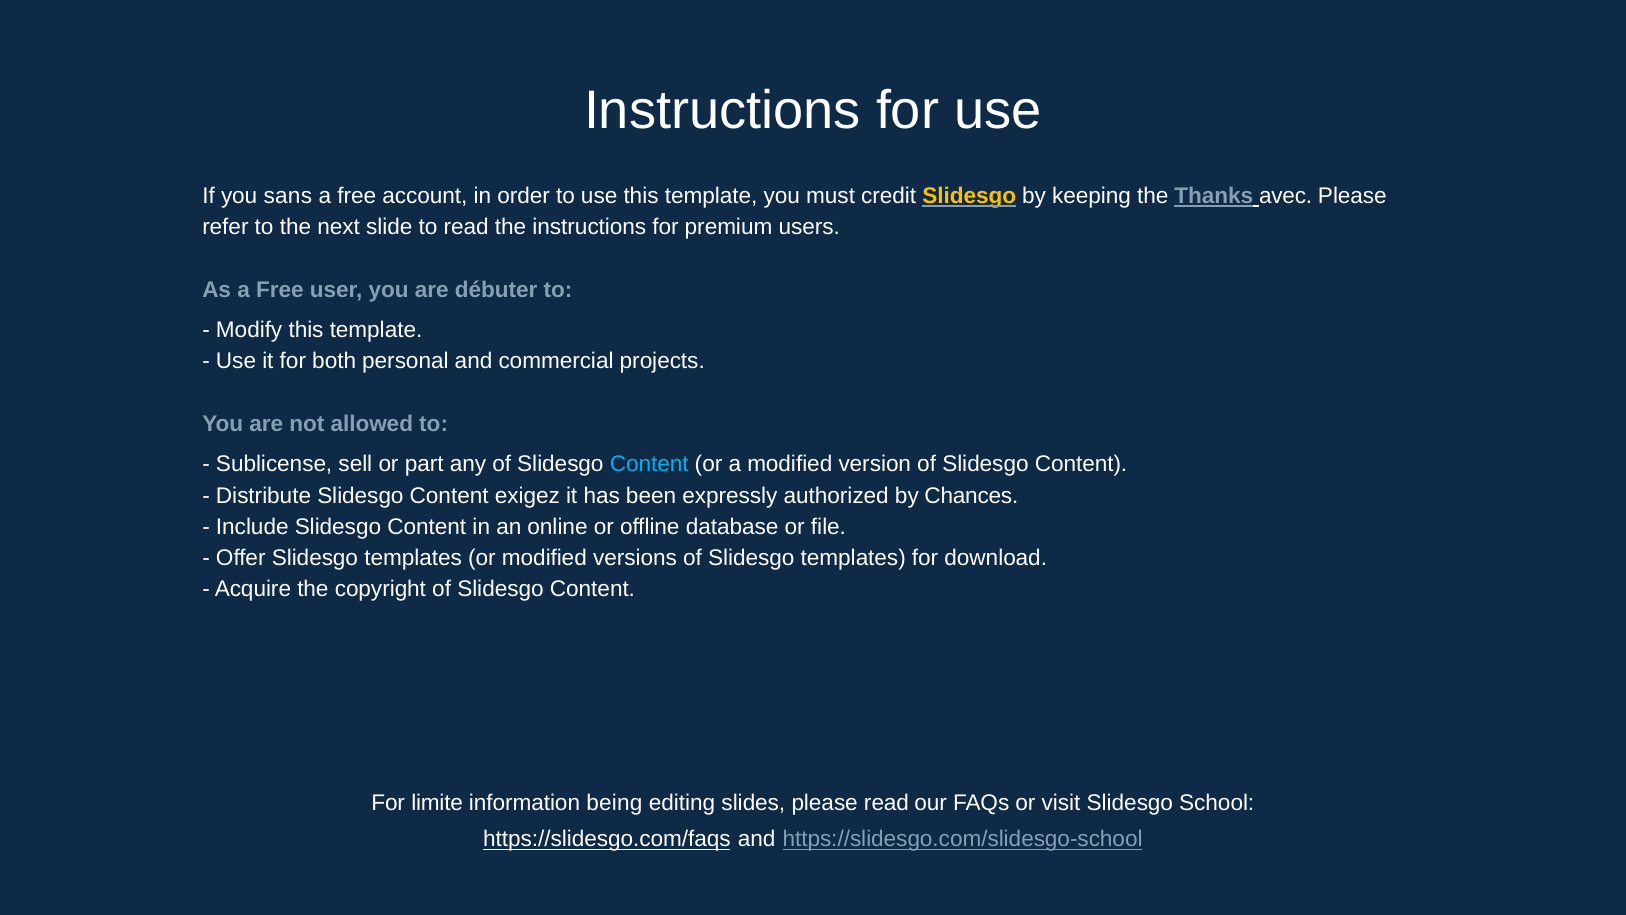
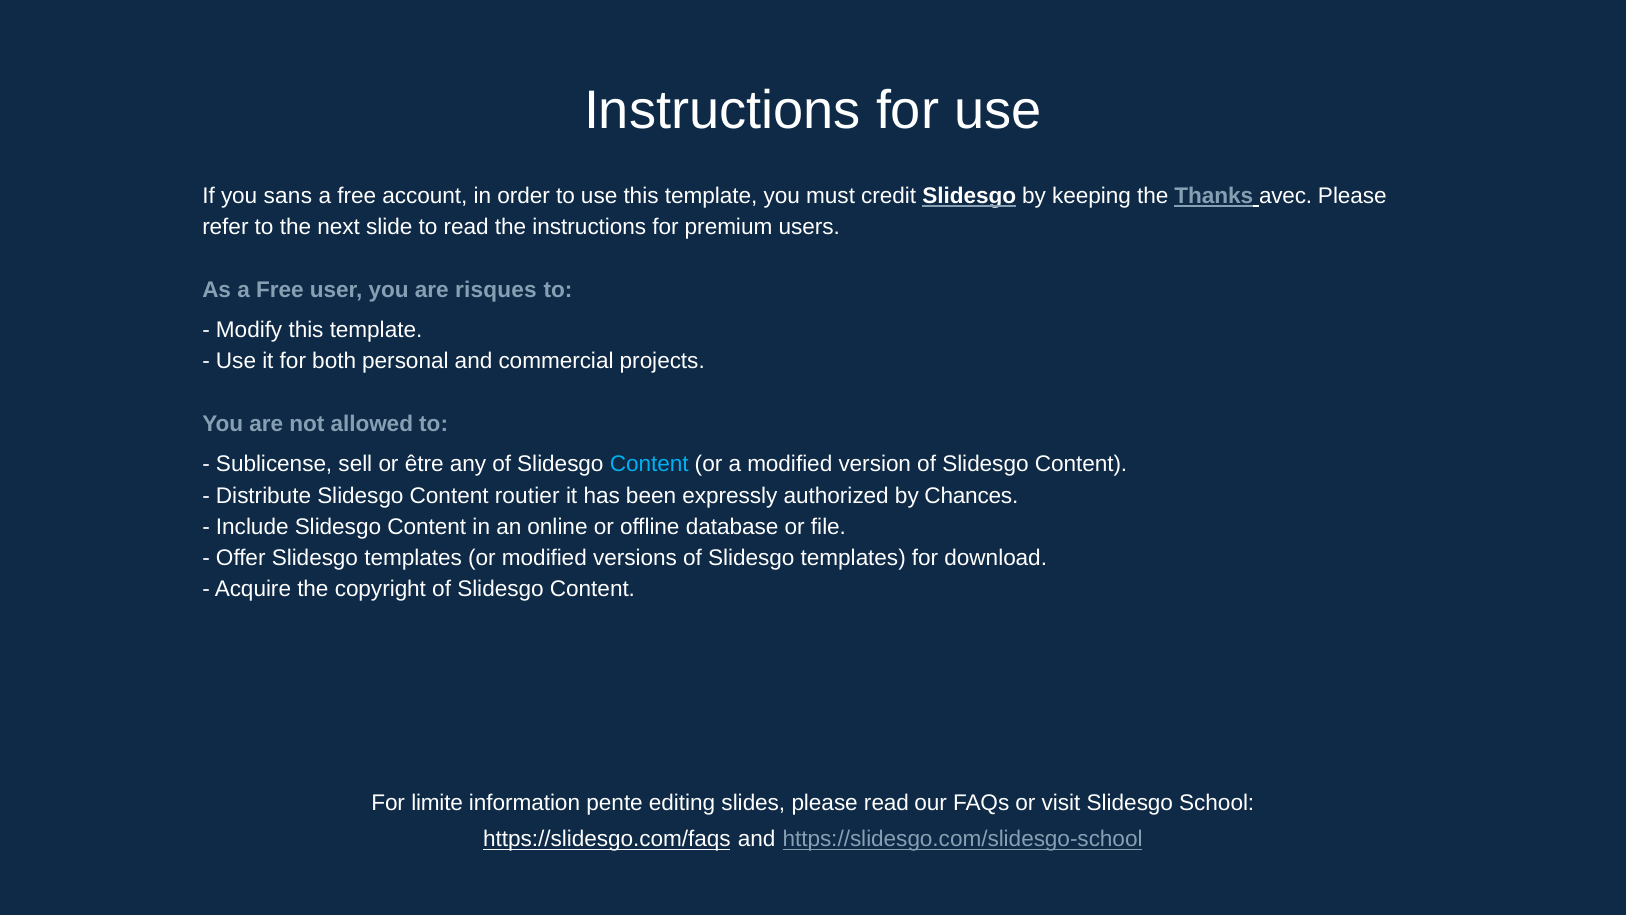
Slidesgo colour: yellow -> white (969, 196)
débuter: débuter -> risques (496, 290)
part: part -> être (424, 464)
exigez: exigez -> routier (527, 495)
being: being -> pente (615, 803)
